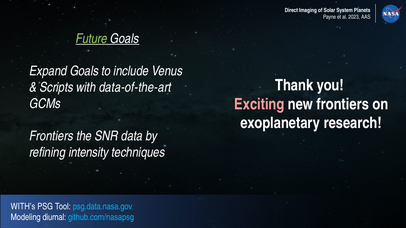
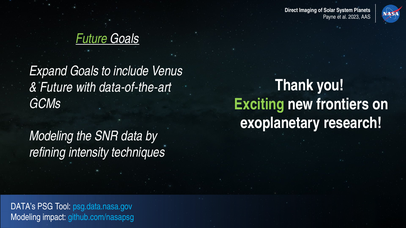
Scripts: Scripts -> Future (56, 88)
Exciting colour: pink -> light green (259, 104)
Frontiers: Frontiers -> Modeling (51, 136)
WITH’s: WITH’s -> DATA’s (23, 207)
diurnal: diurnal -> impact (54, 218)
